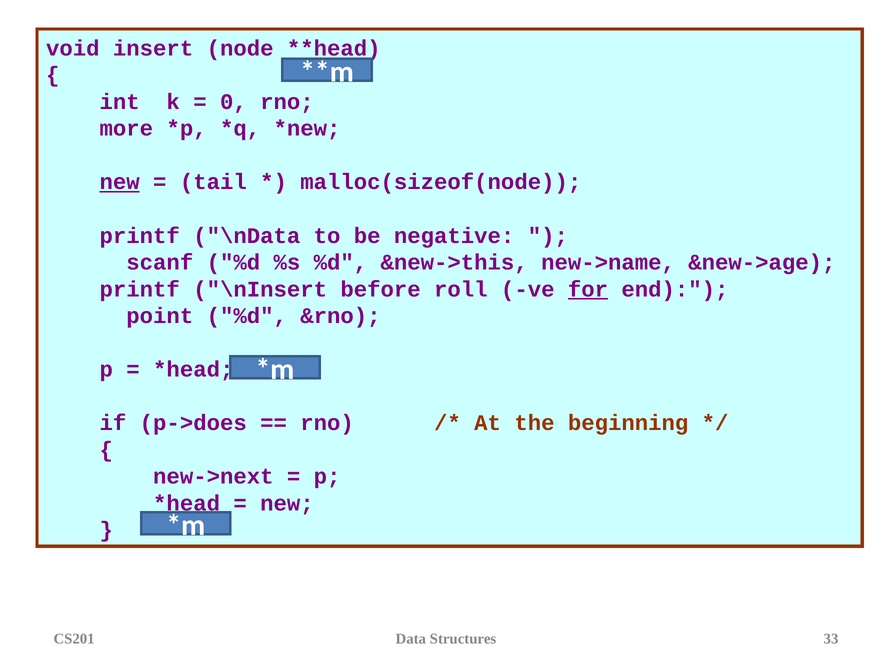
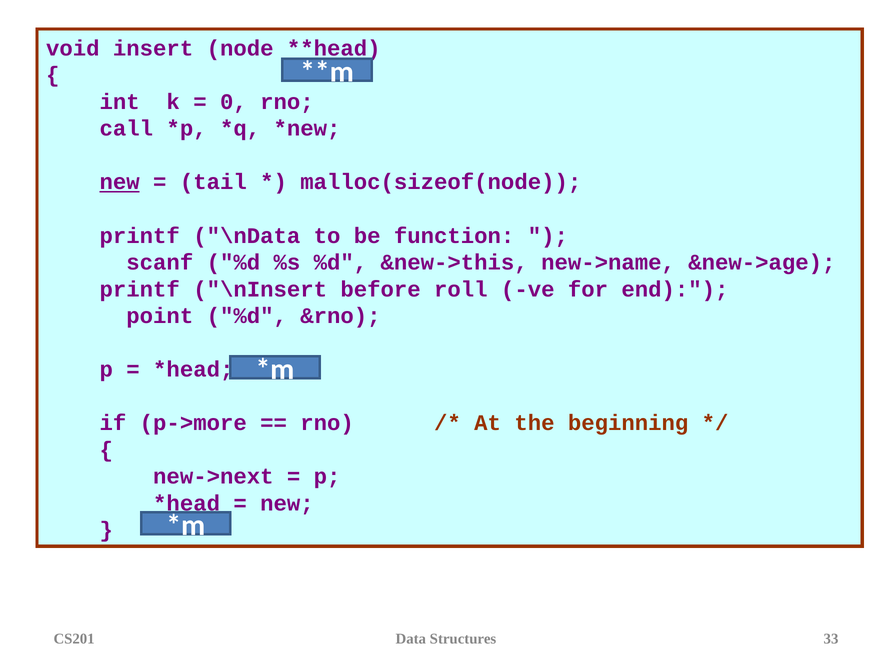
more: more -> call (126, 129)
negative: negative -> function (454, 236)
for underline: present -> none (588, 289)
p->does: p->does -> p->more (193, 423)
